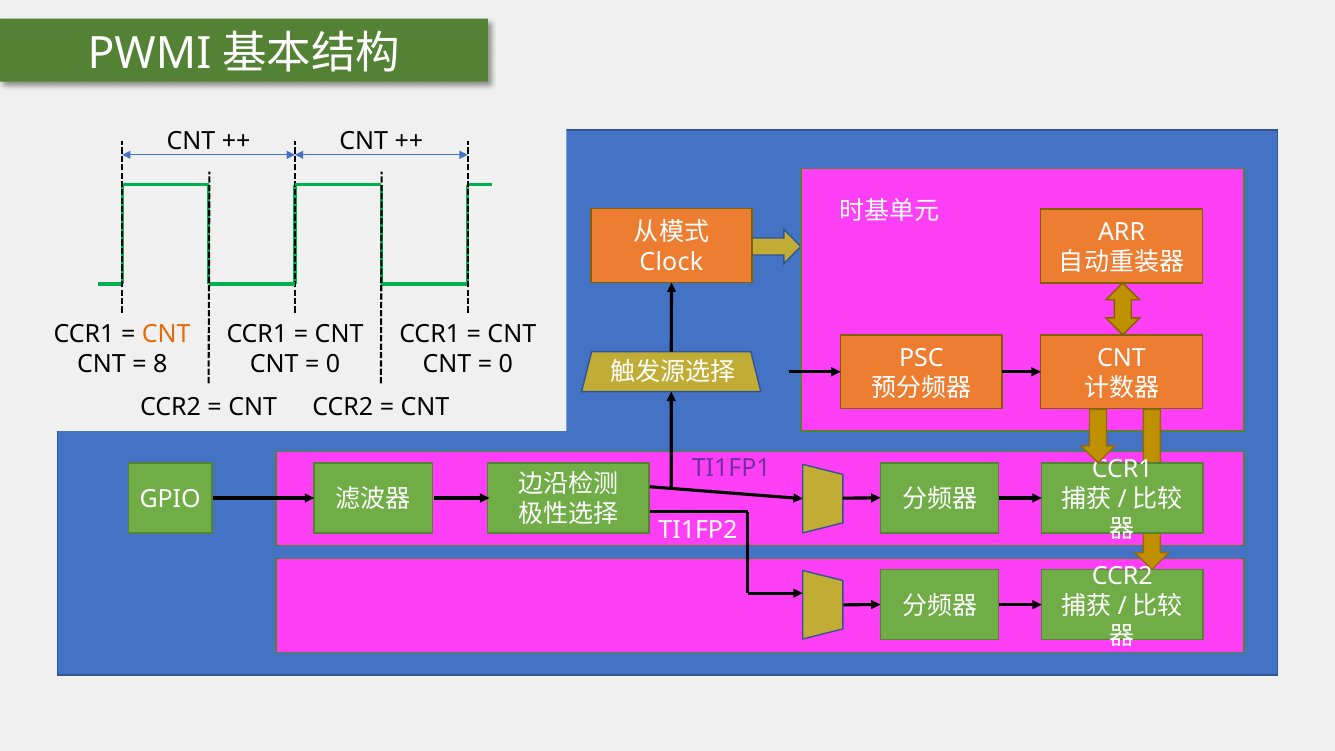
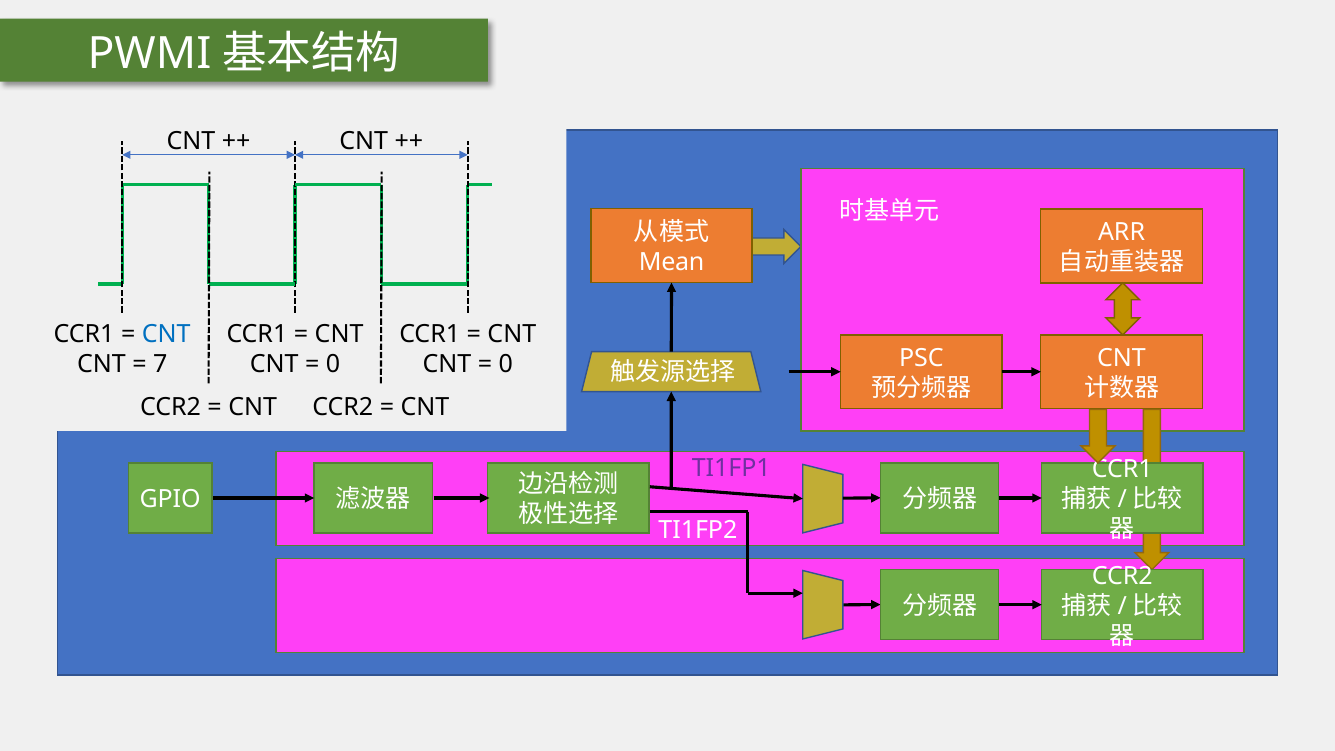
Clock: Clock -> Mean (672, 262)
CNT colour: orange -> blue (166, 334)
8: 8 -> 7 (160, 364)
